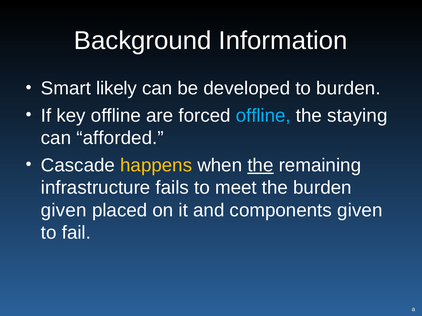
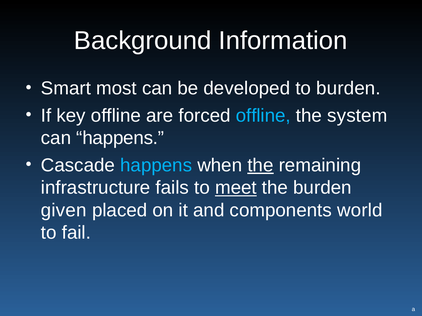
likely: likely -> most (116, 89)
staying: staying -> system (357, 116)
can afforded: afforded -> happens (120, 138)
happens colour: yellow -> light blue (156, 165)
meet underline: none -> present (236, 188)
components given: given -> world (360, 211)
